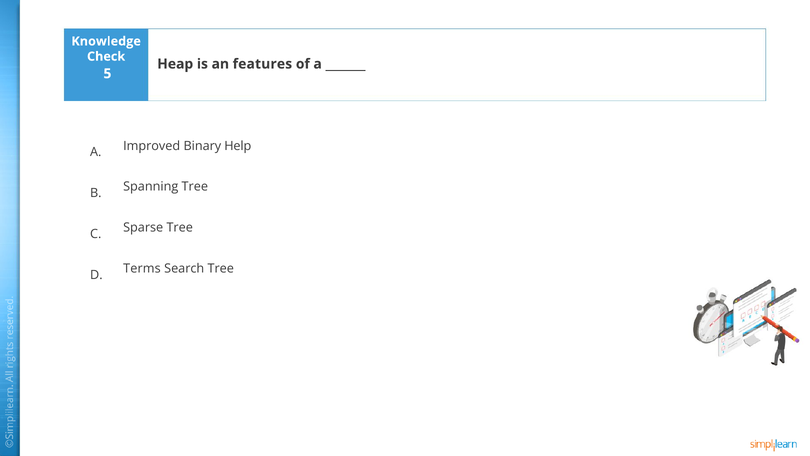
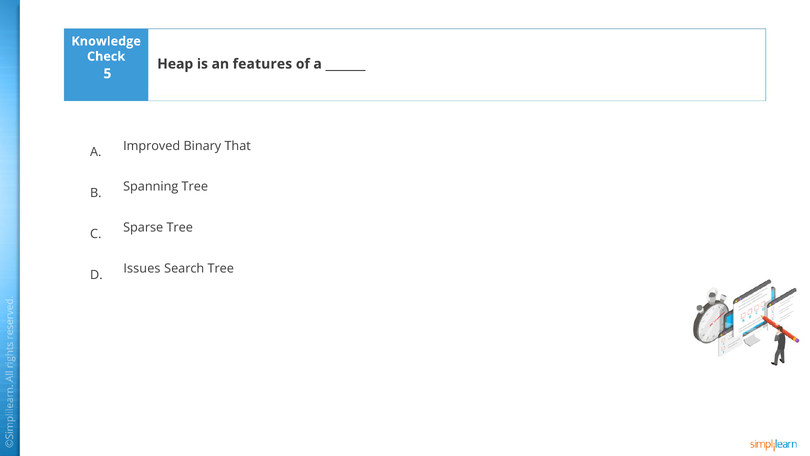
Help: Help -> That (238, 146)
Terms: Terms -> Issues (142, 268)
